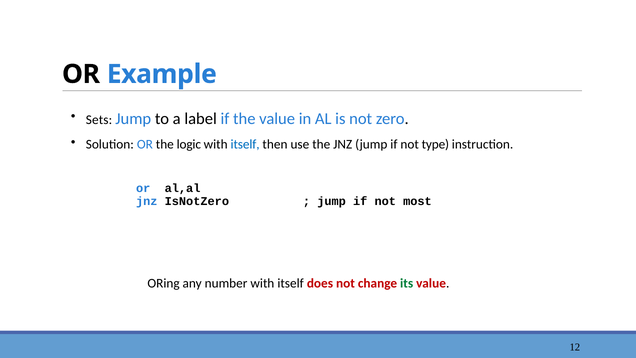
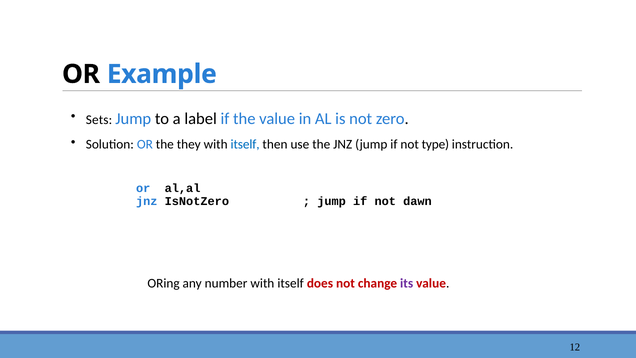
logic: logic -> they (189, 144)
most: most -> dawn (417, 201)
its colour: green -> purple (407, 283)
